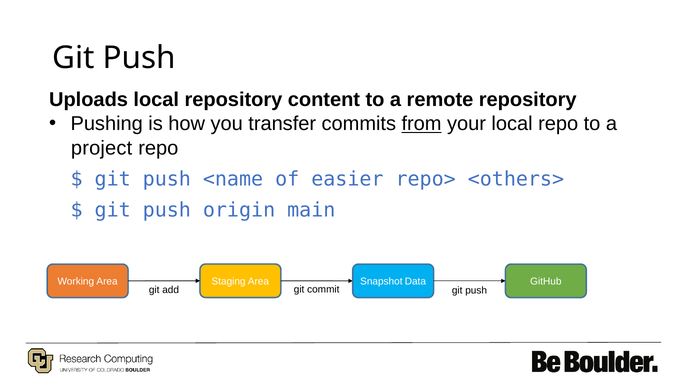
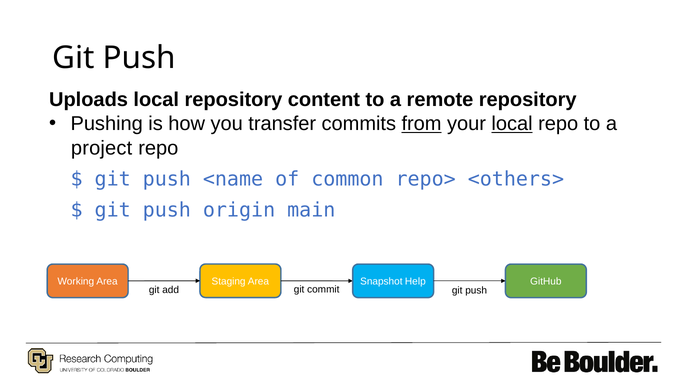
local underline: none -> present (512, 124)
easier: easier -> common (347, 179)
Data: Data -> Help (415, 282)
